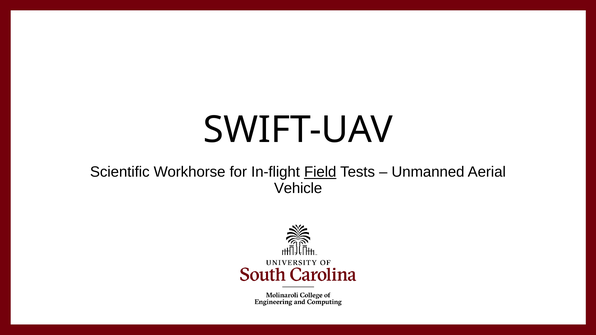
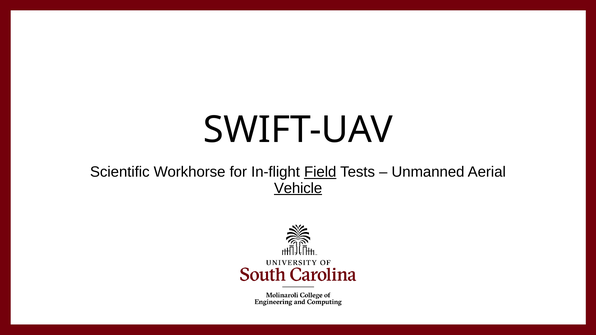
Vehicle underline: none -> present (298, 188)
